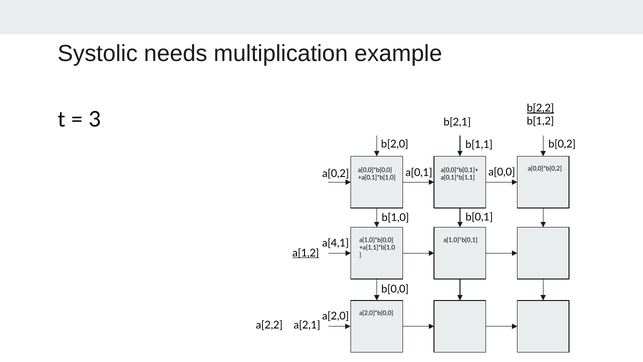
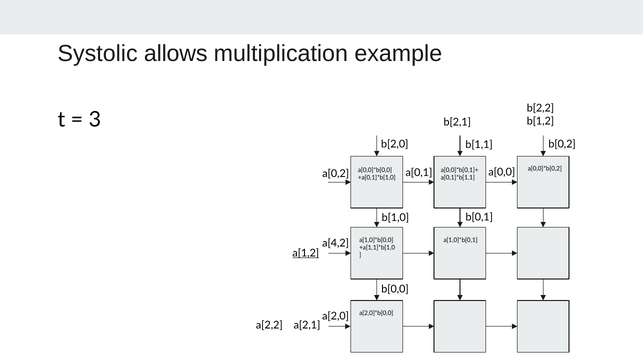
needs: needs -> allows (176, 54)
b[2,2 underline: present -> none (540, 108)
a[4,1: a[4,1 -> a[4,2 (336, 243)
